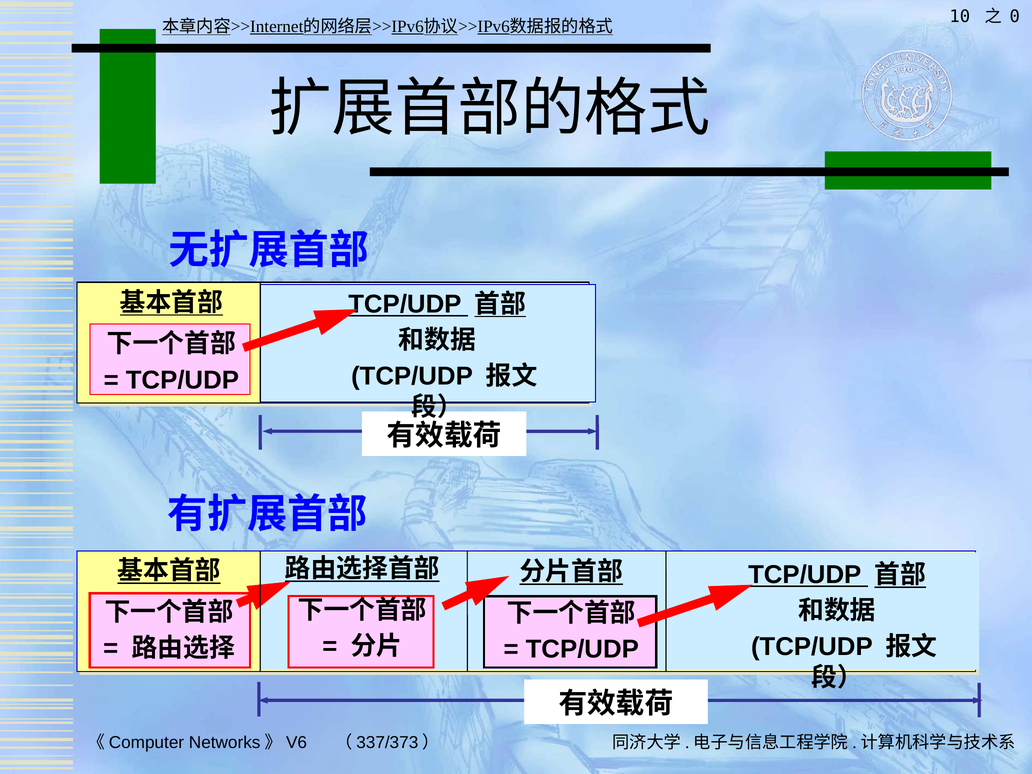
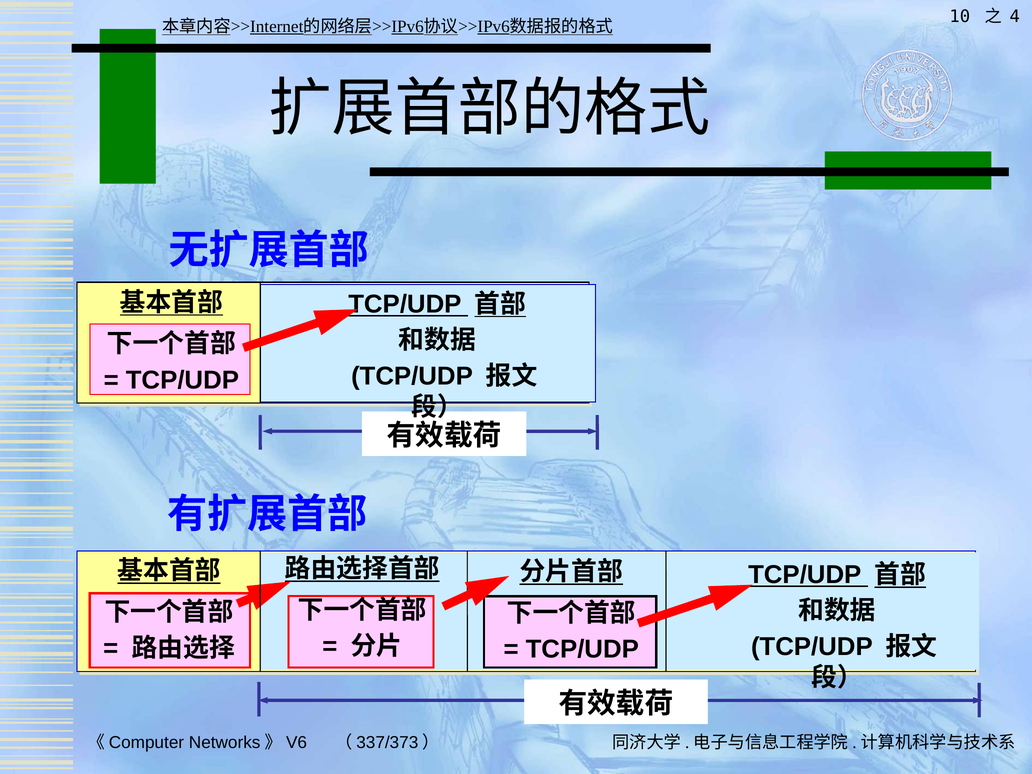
0: 0 -> 4 (1015, 17)
